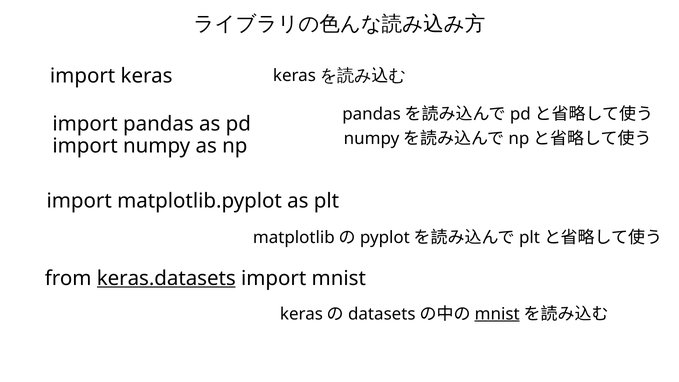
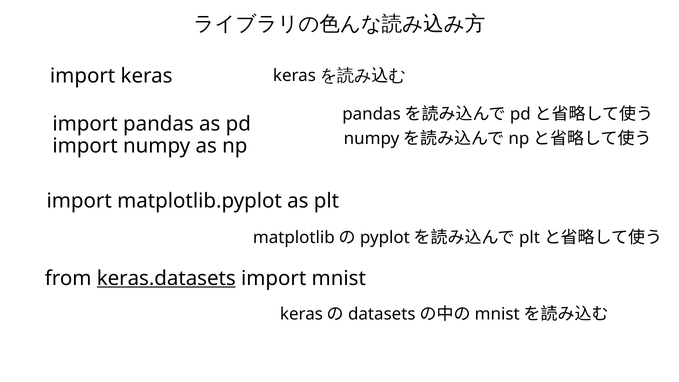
mnist underline: present -> none (497, 314)
